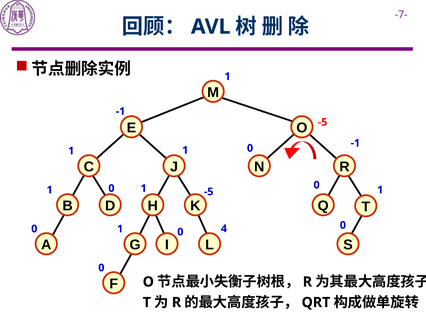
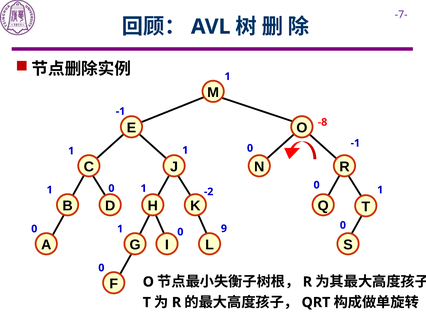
-5: -5 -> -8 (323, 122)
1 -5: -5 -> -2 (209, 192)
4: 4 -> 9 (224, 229)
